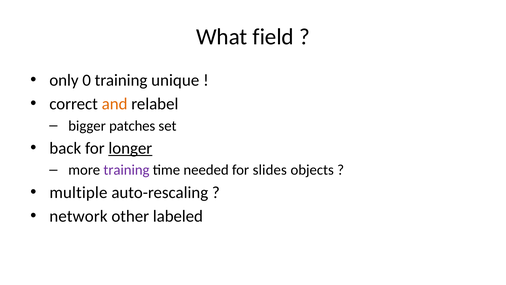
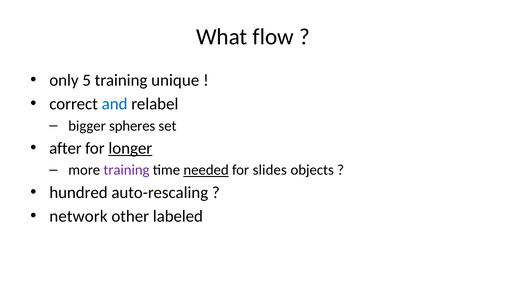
field: field -> flow (273, 37)
0: 0 -> 5 (87, 80)
and colour: orange -> blue (115, 104)
patches: patches -> spheres (132, 126)
back: back -> after (65, 148)
needed underline: none -> present (206, 170)
multiple: multiple -> hundred (79, 192)
